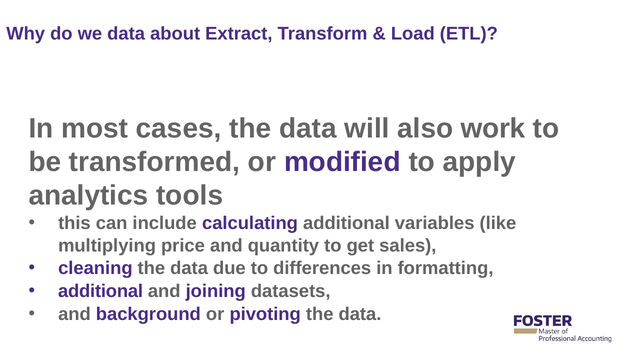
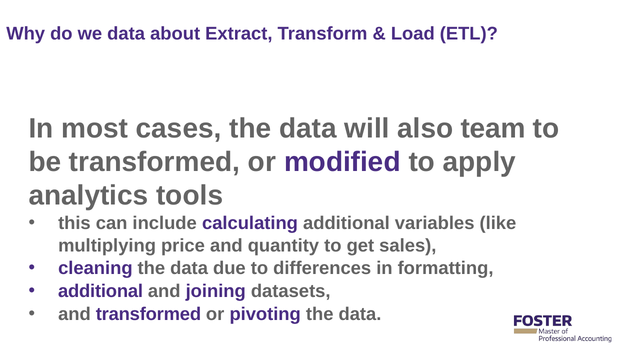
work: work -> team (493, 128)
and background: background -> transformed (148, 314)
